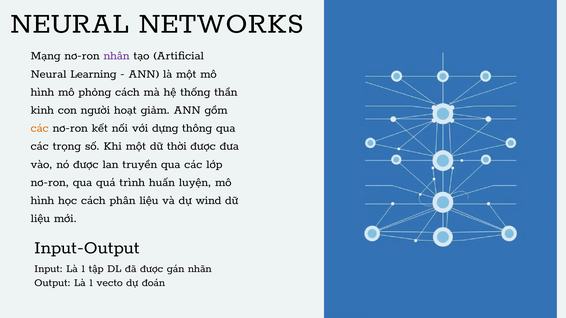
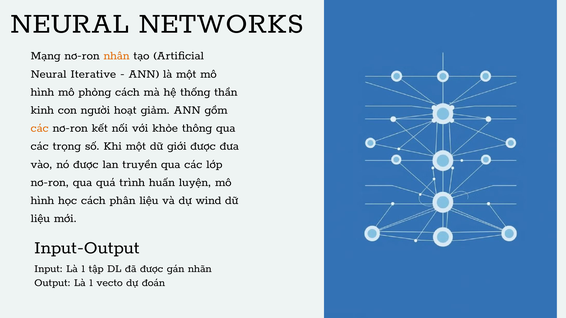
nhân colour: purple -> orange (116, 55)
Learning: Learning -> Iterative (93, 74)
dựng: dựng -> khỏe (165, 128)
thời: thời -> giới (177, 146)
